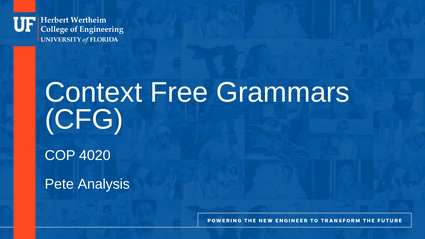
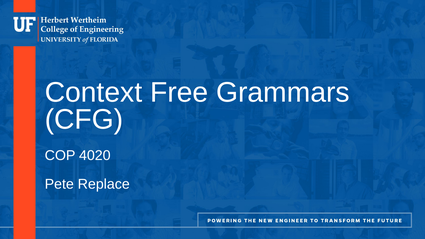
Analysis: Analysis -> Replace (104, 184)
